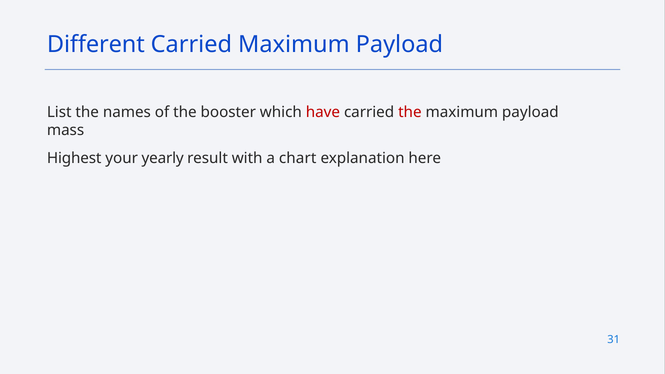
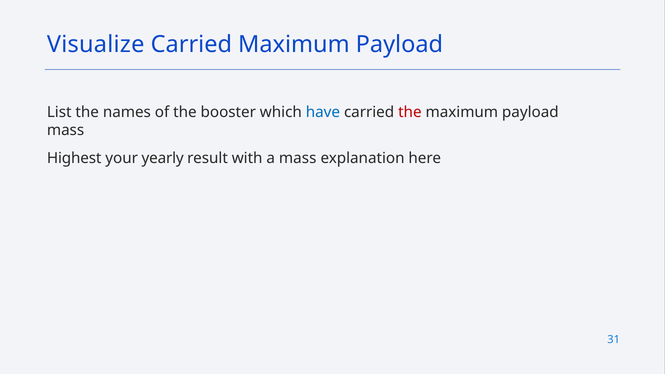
Different: Different -> Visualize (96, 44)
have colour: red -> blue (323, 112)
a chart: chart -> mass (298, 158)
